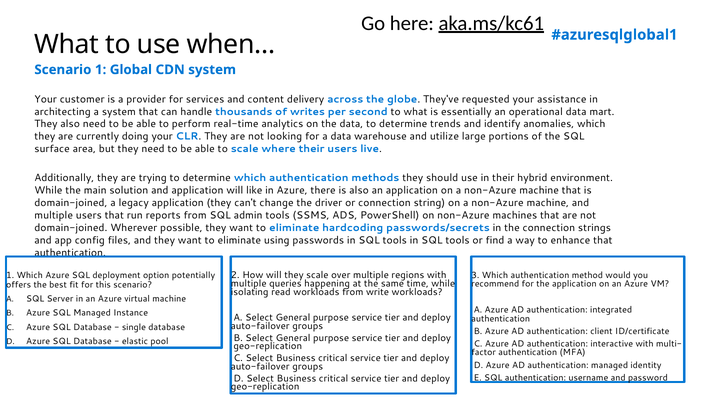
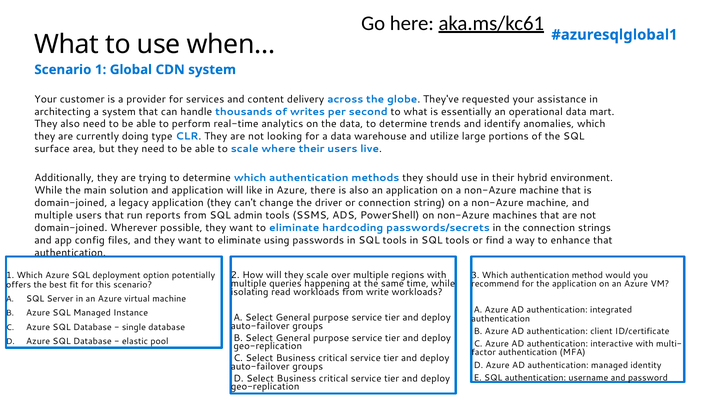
doing your: your -> type (162, 137)
